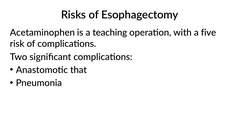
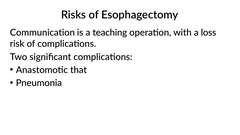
Acetaminophen: Acetaminophen -> Communication (42, 33)
five: five -> loss (209, 33)
